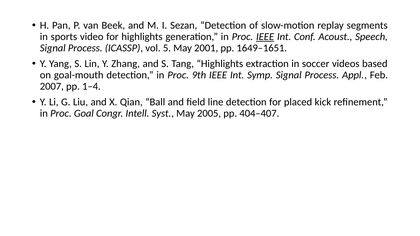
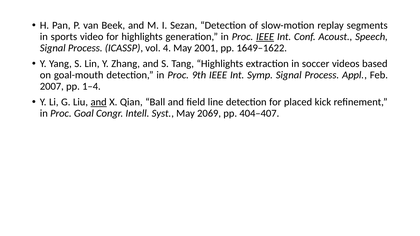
5: 5 -> 4 (167, 48)
1649–1651: 1649–1651 -> 1649–1622 (262, 48)
and underline: none -> present (99, 102)
2005: 2005 -> 2069 (209, 113)
